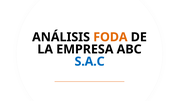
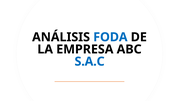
FODA colour: orange -> blue (110, 37)
